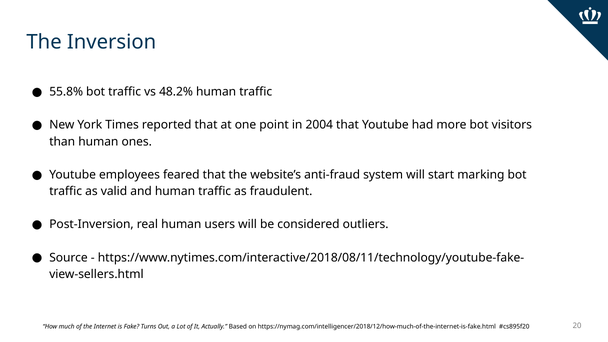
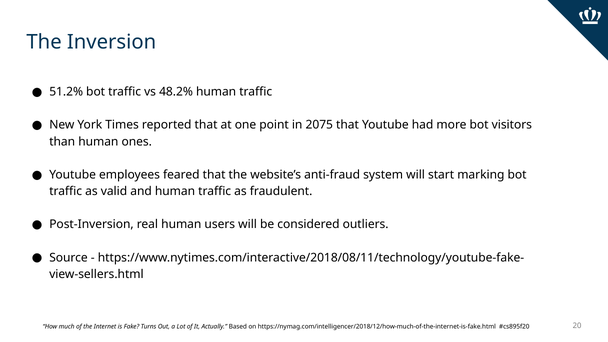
55.8%: 55.8% -> 51.2% (66, 92)
2004: 2004 -> 2075 (319, 125)
